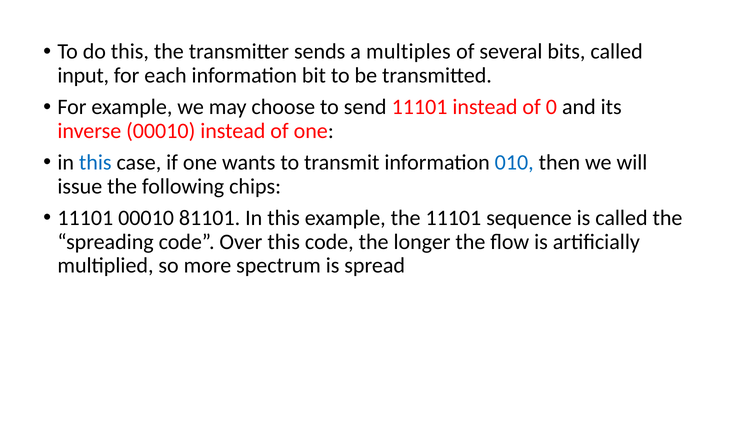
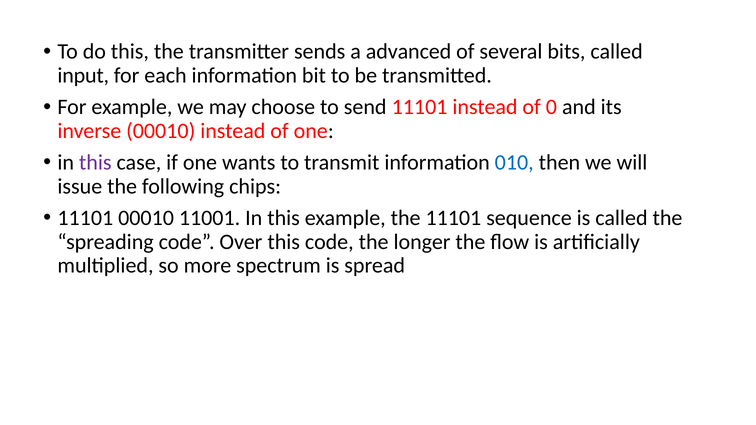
multiples: multiples -> advanced (409, 52)
this colour: blue -> purple (95, 163)
81101: 81101 -> 11001 (210, 218)
